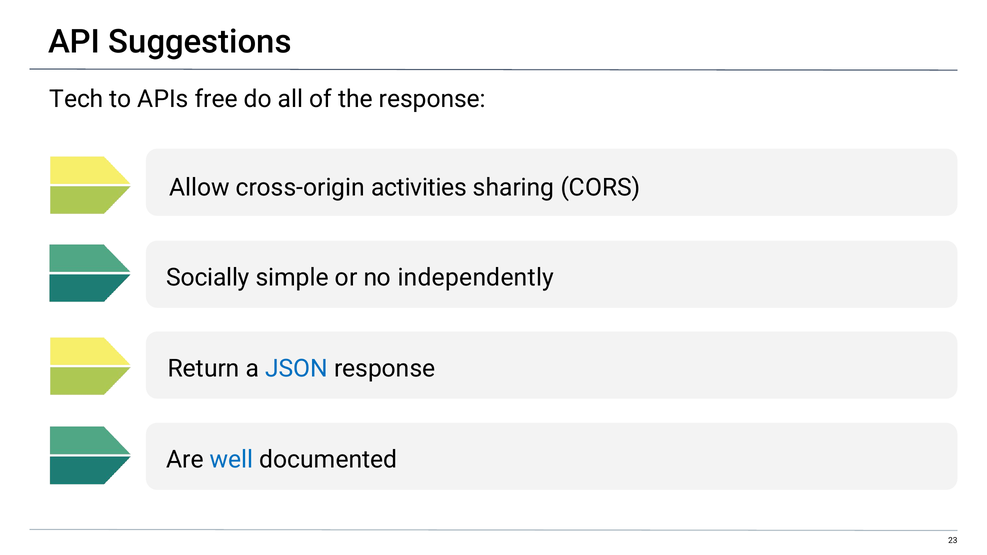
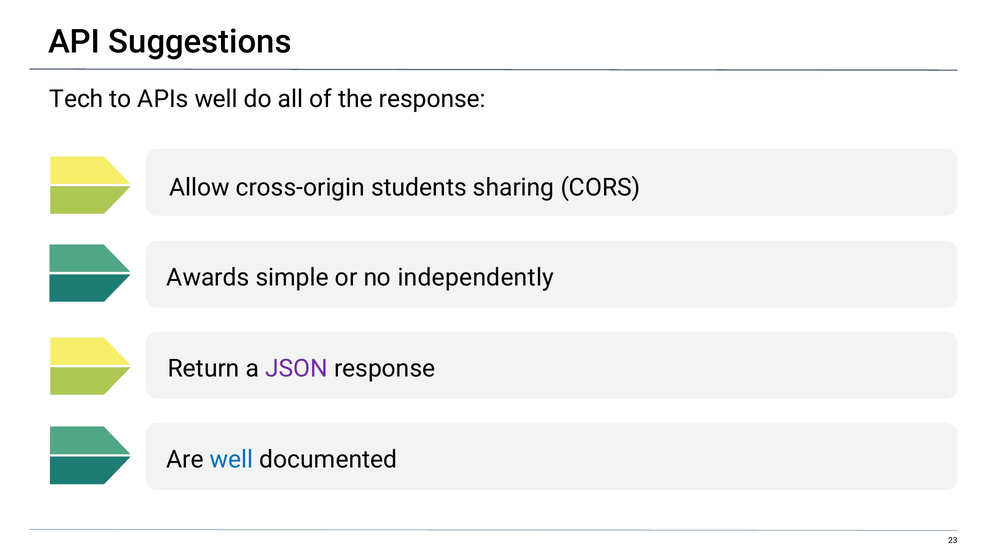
APIs free: free -> well (216, 99)
activities: activities -> students (419, 188)
Socially: Socially -> Awards (208, 278)
JSON colour: blue -> purple (297, 369)
